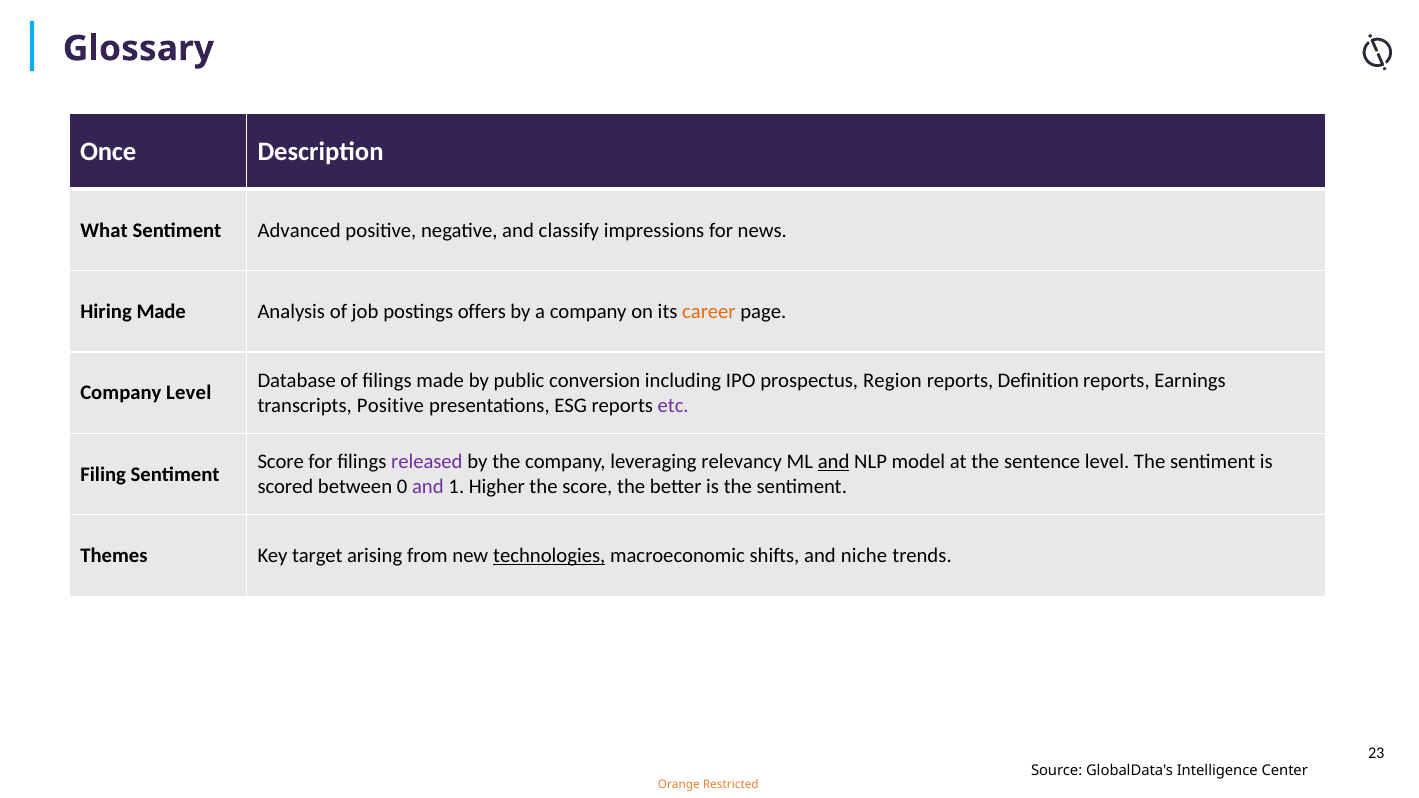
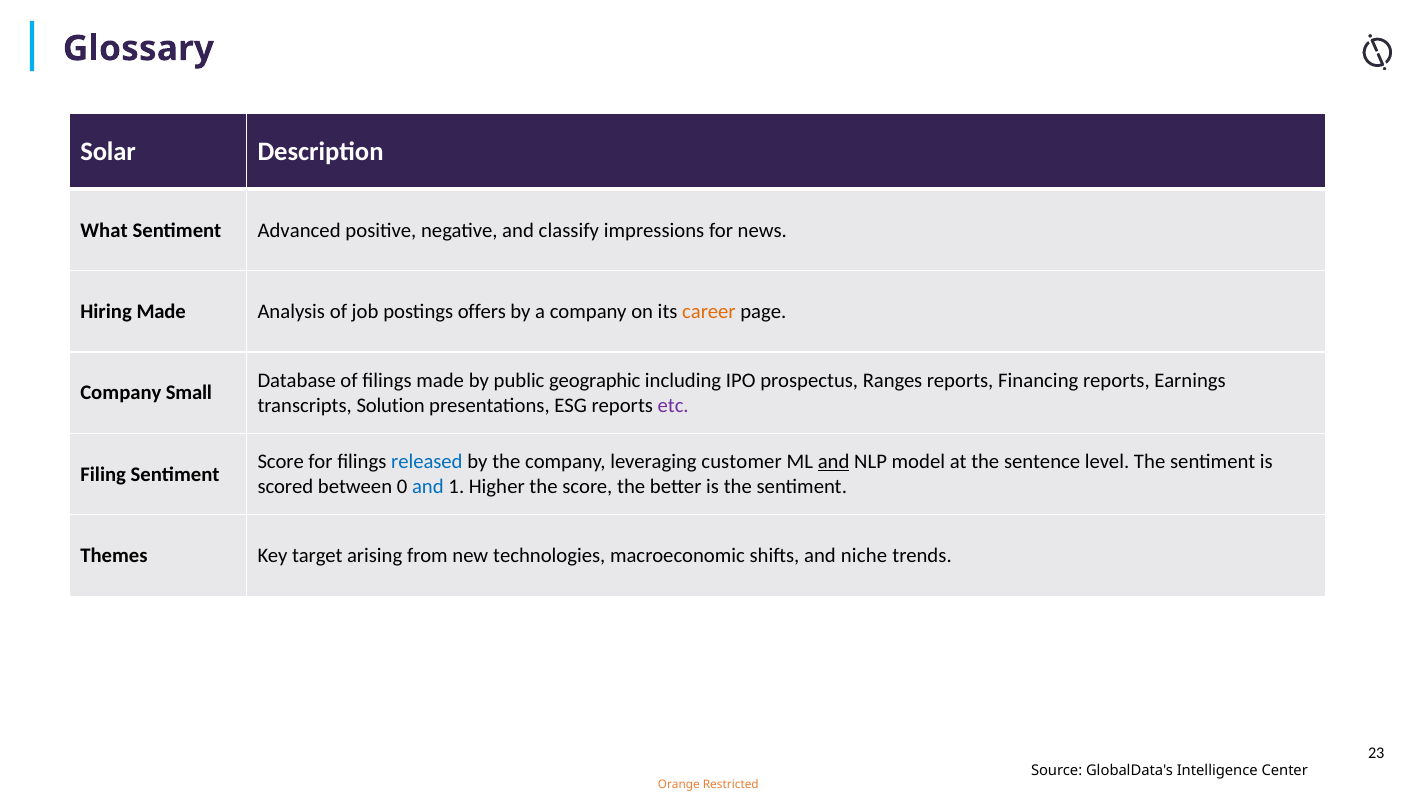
Once: Once -> Solar (108, 152)
conversion: conversion -> geographic (595, 380)
Region: Region -> Ranges (893, 380)
Definition: Definition -> Financing (1038, 380)
Company Level: Level -> Small (189, 393)
transcripts Positive: Positive -> Solution (391, 406)
released colour: purple -> blue (427, 462)
relevancy: relevancy -> customer (742, 462)
and colour: purple -> blue (428, 487)
technologies underline: present -> none (549, 556)
